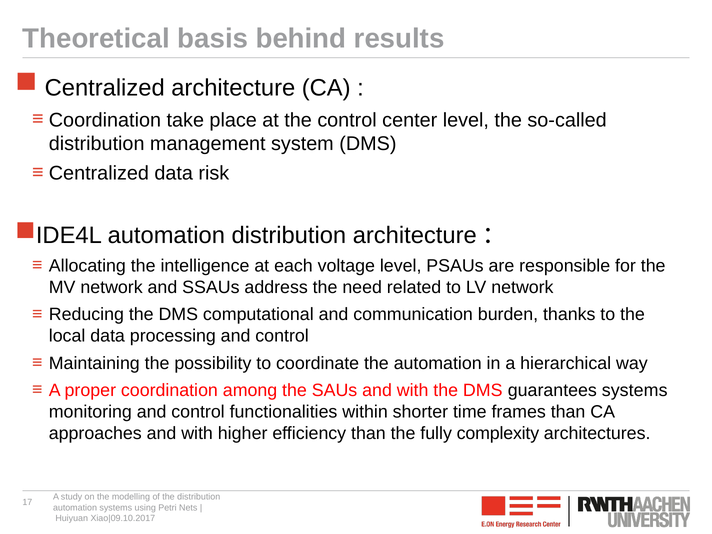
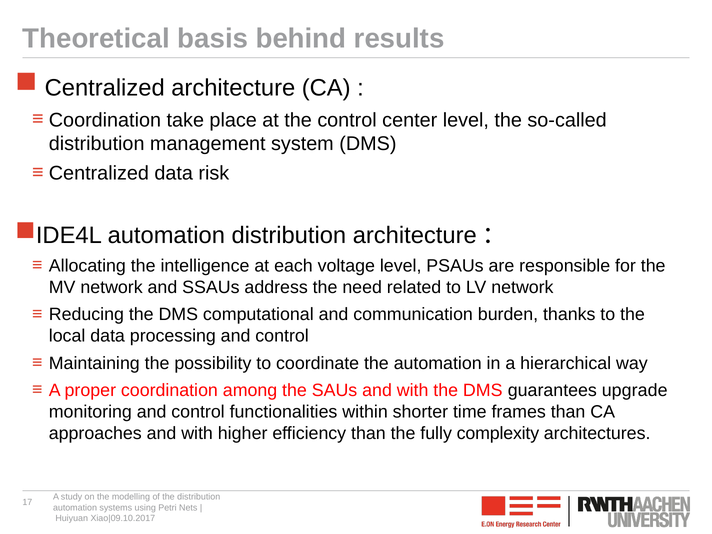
guarantees systems: systems -> upgrade (635, 391)
